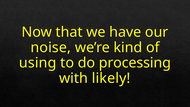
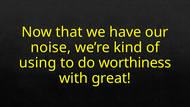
processing: processing -> worthiness (135, 63)
likely: likely -> great (111, 78)
